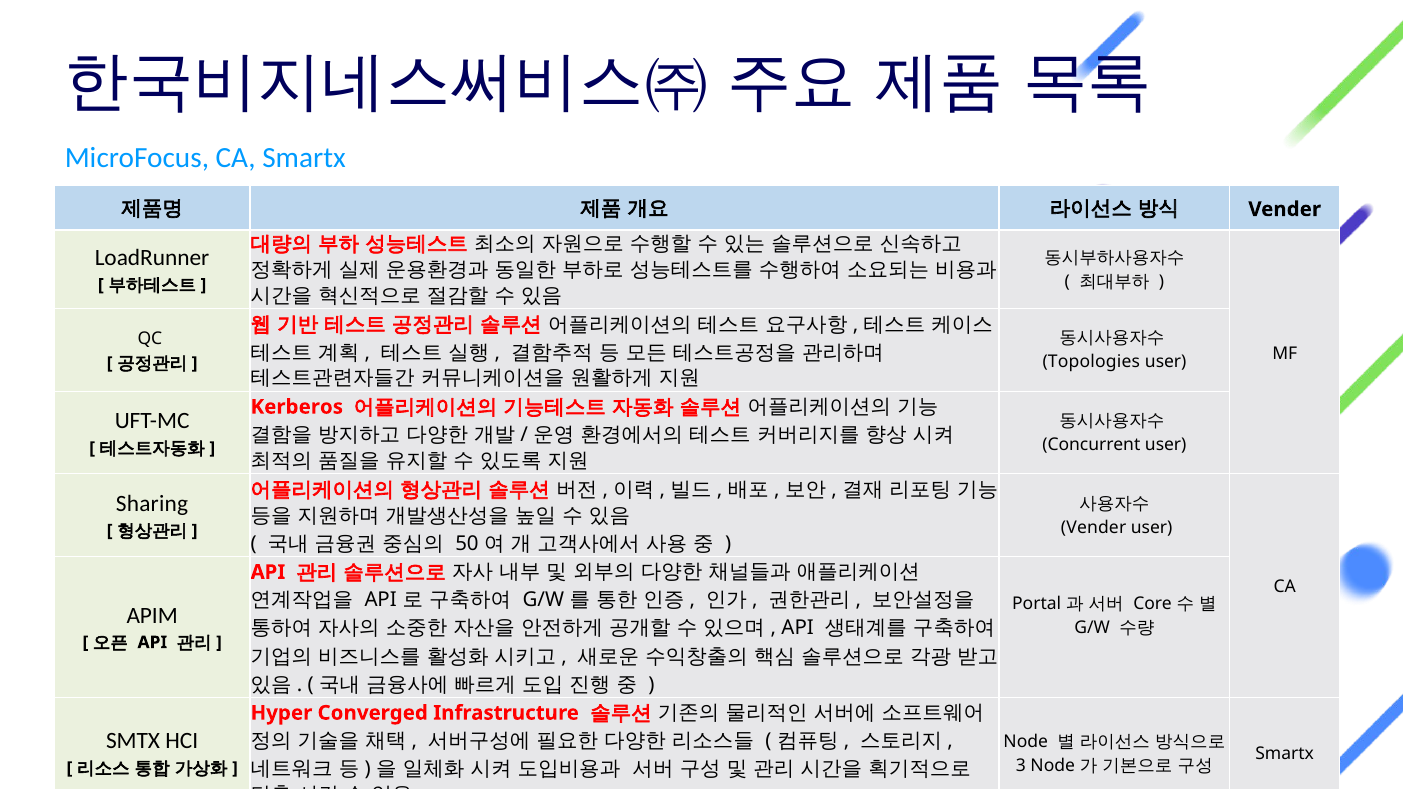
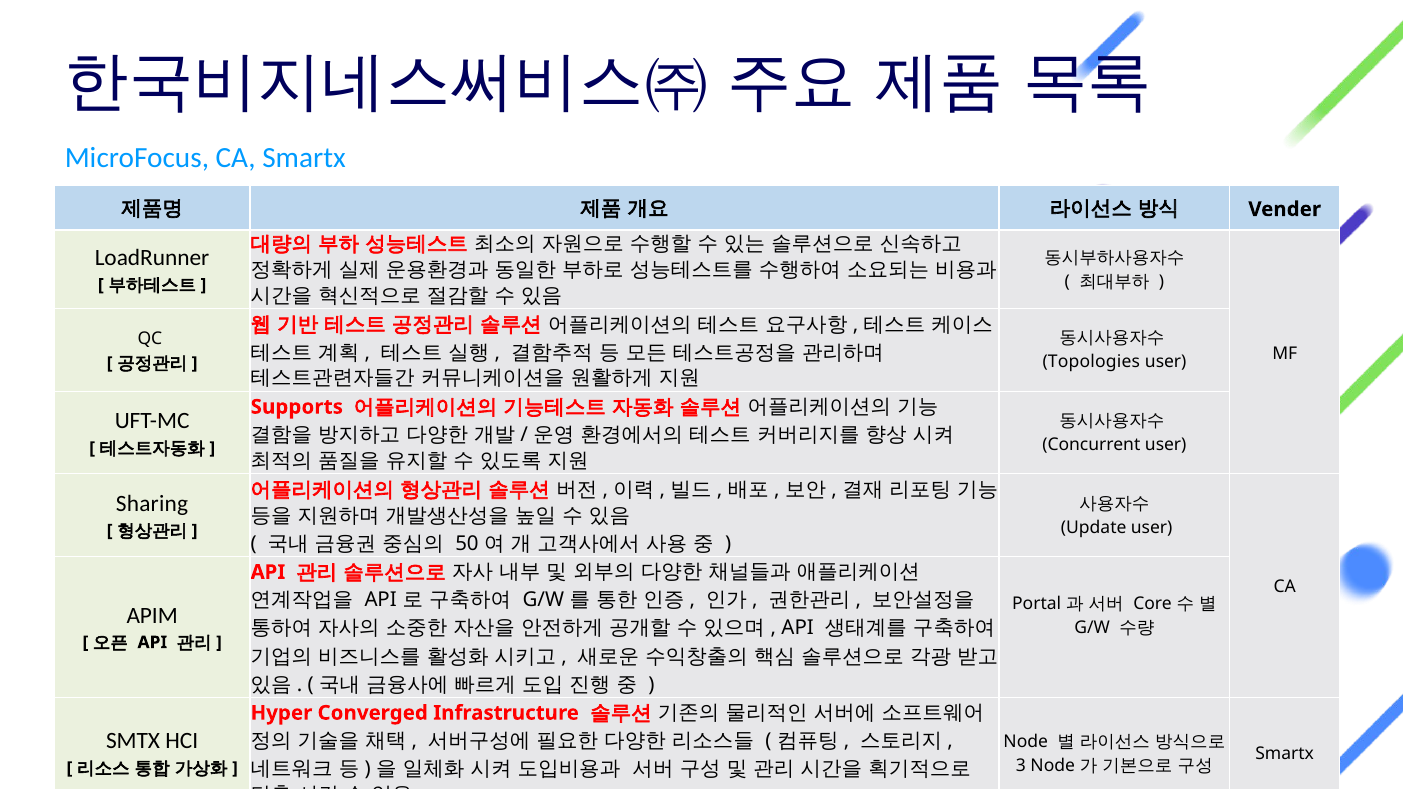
Kerberos: Kerberos -> Supports (297, 407)
Vender: Vender -> Update (1094, 528)
